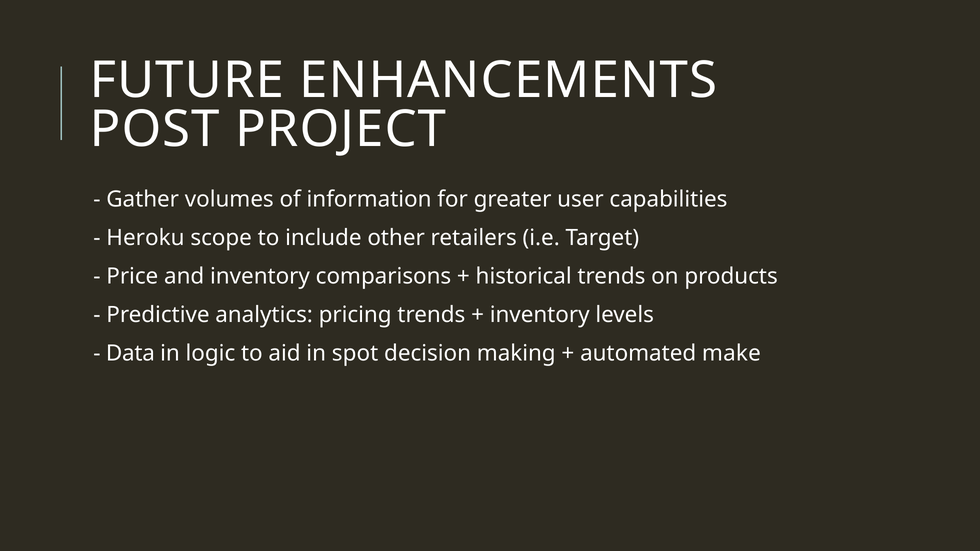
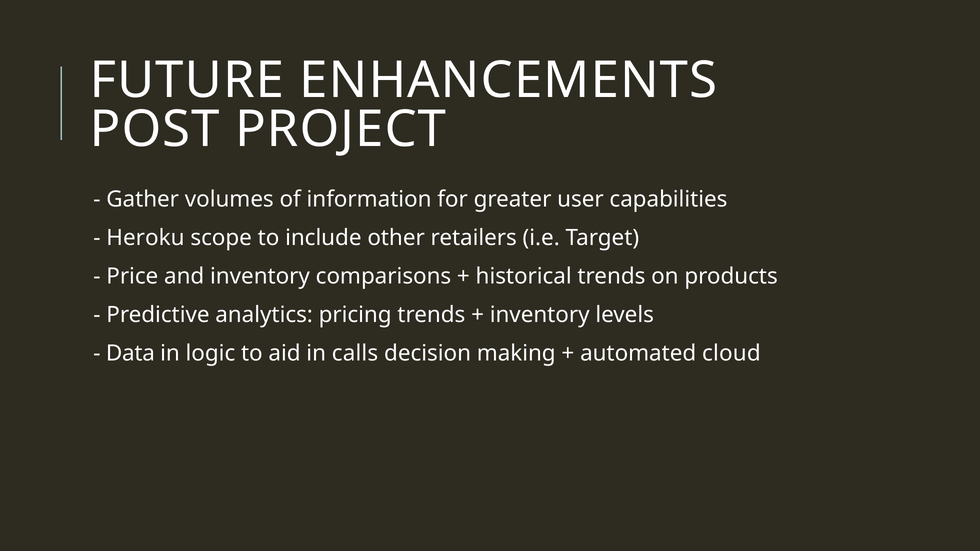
spot: spot -> calls (355, 354)
make: make -> cloud (731, 354)
